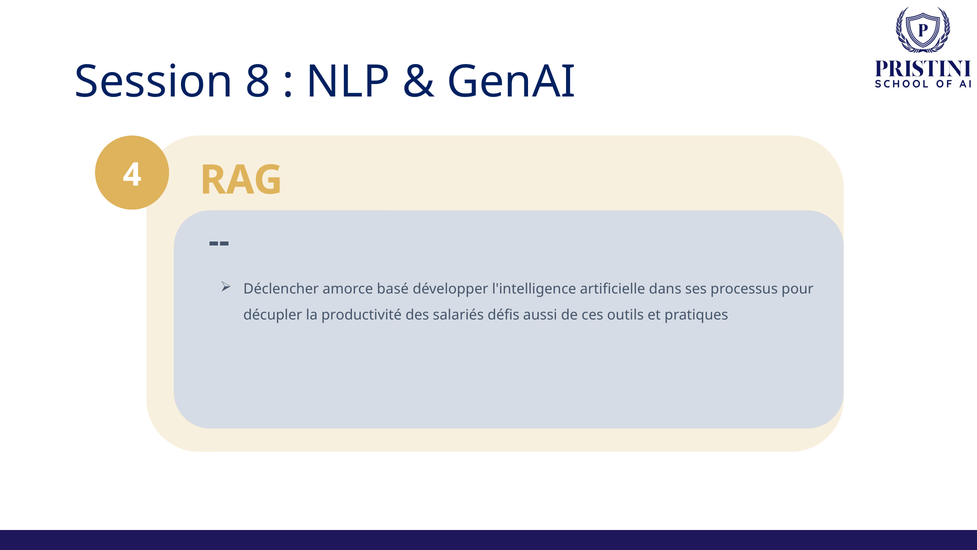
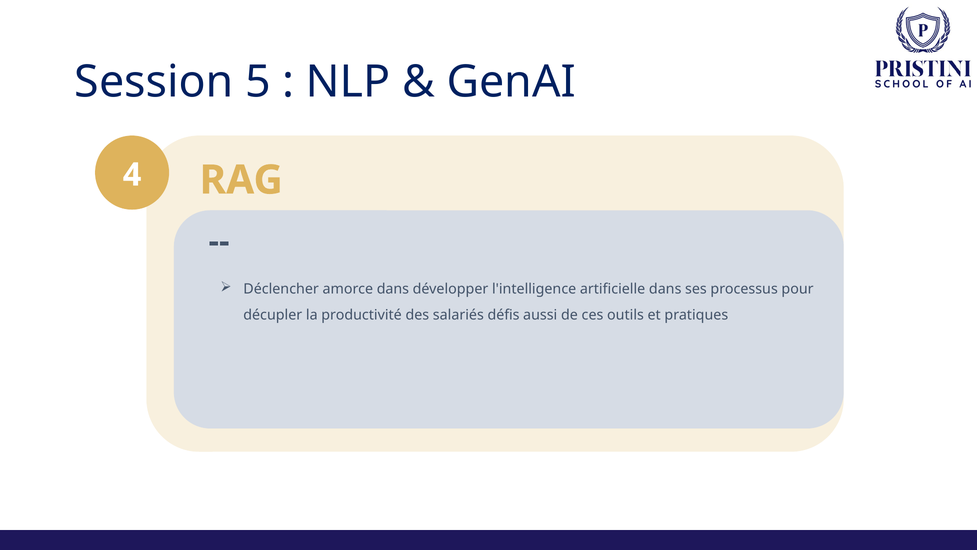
8: 8 -> 5 (258, 82)
amorce basé: basé -> dans (393, 289)
